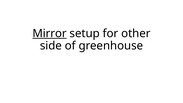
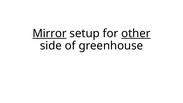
other underline: none -> present (136, 33)
